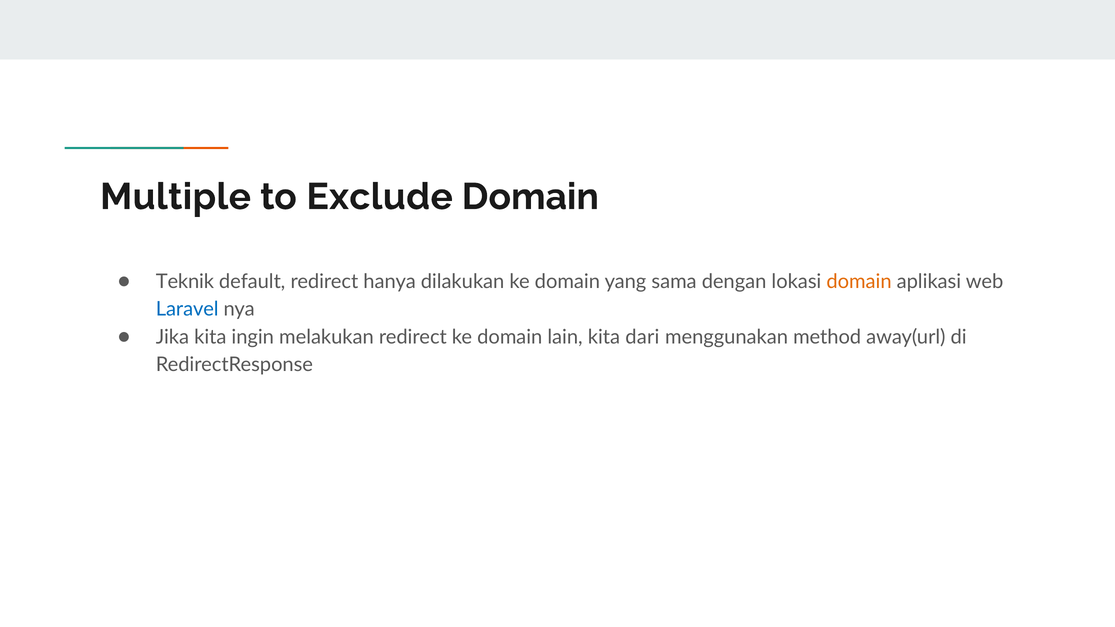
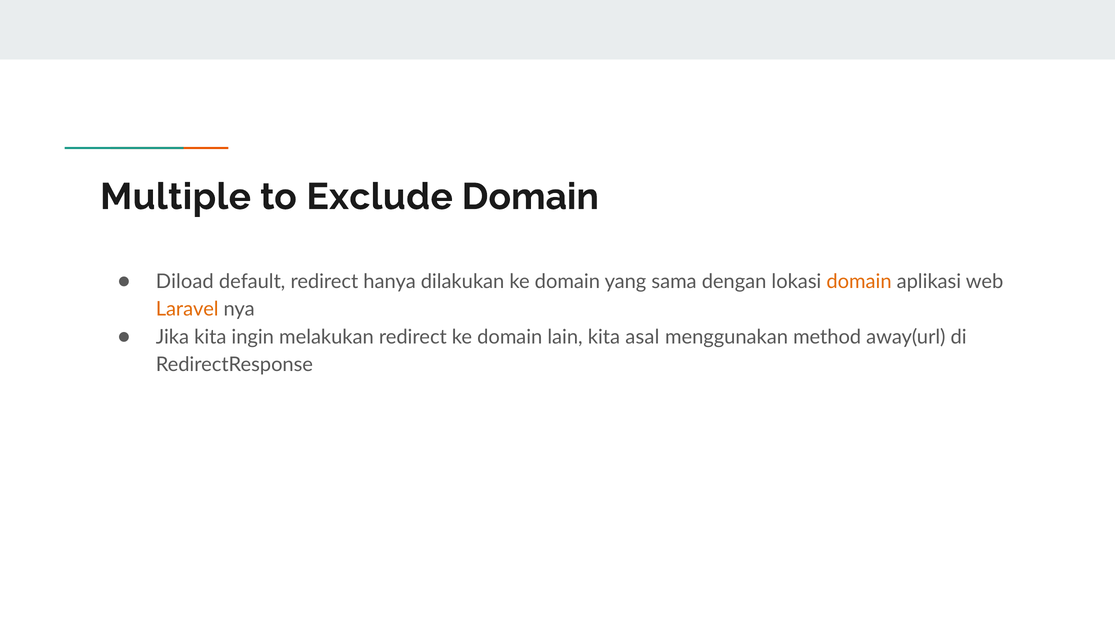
Teknik: Teknik -> Diload (185, 282)
Laravel colour: blue -> orange (187, 309)
dari: dari -> asal (642, 337)
